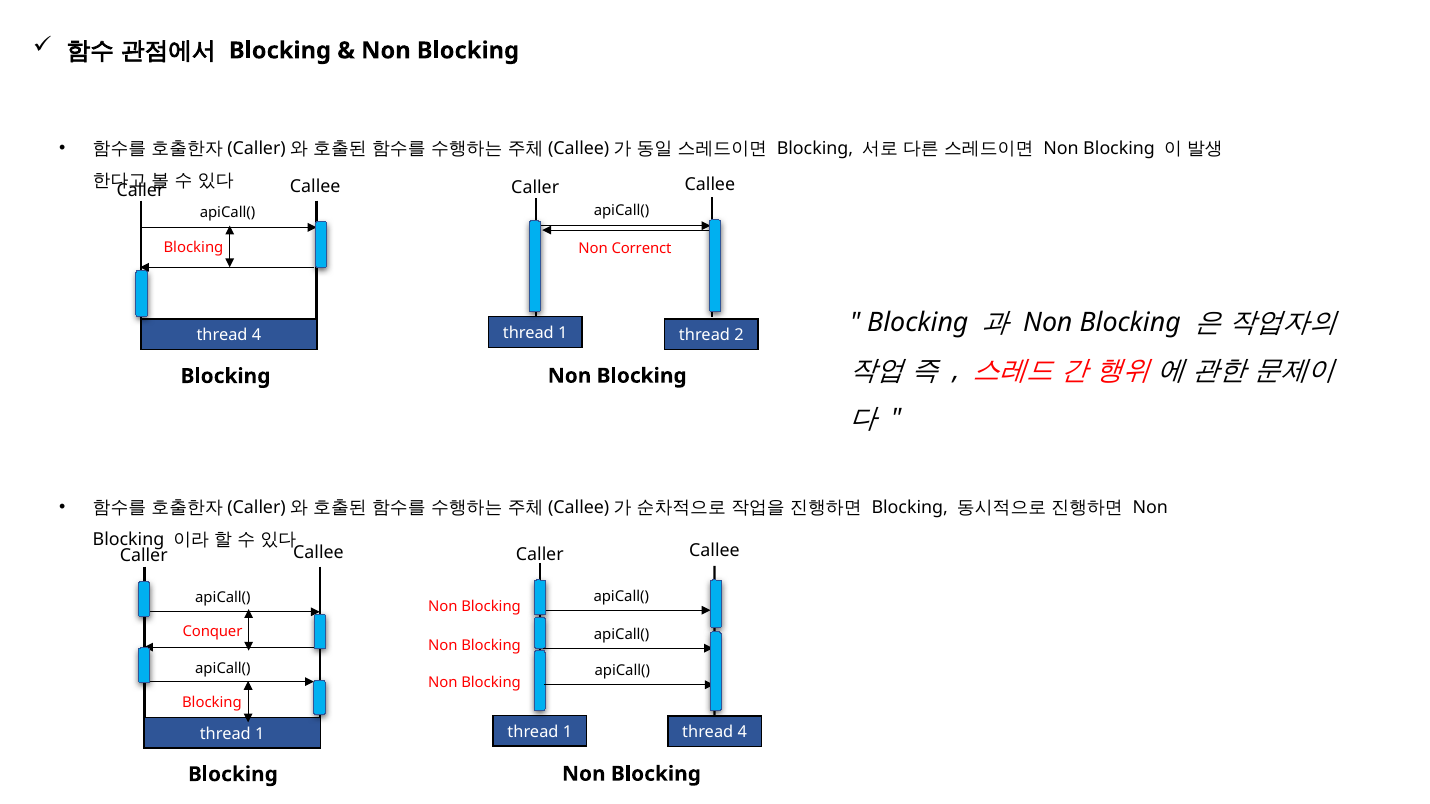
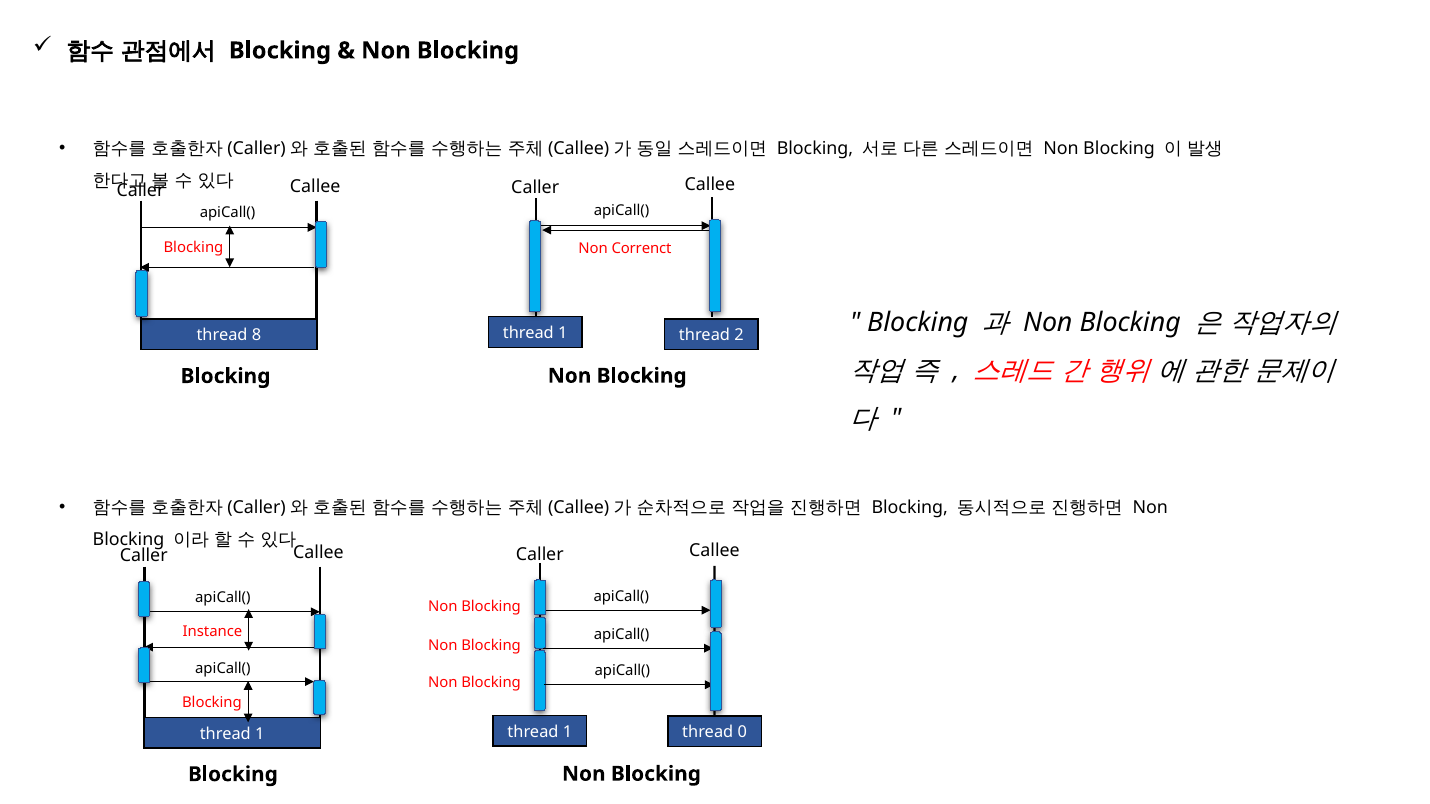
4: 4 -> 8 (257, 335)
Conquer: Conquer -> Instance (213, 631)
4: 4 -> 0 (742, 733)
